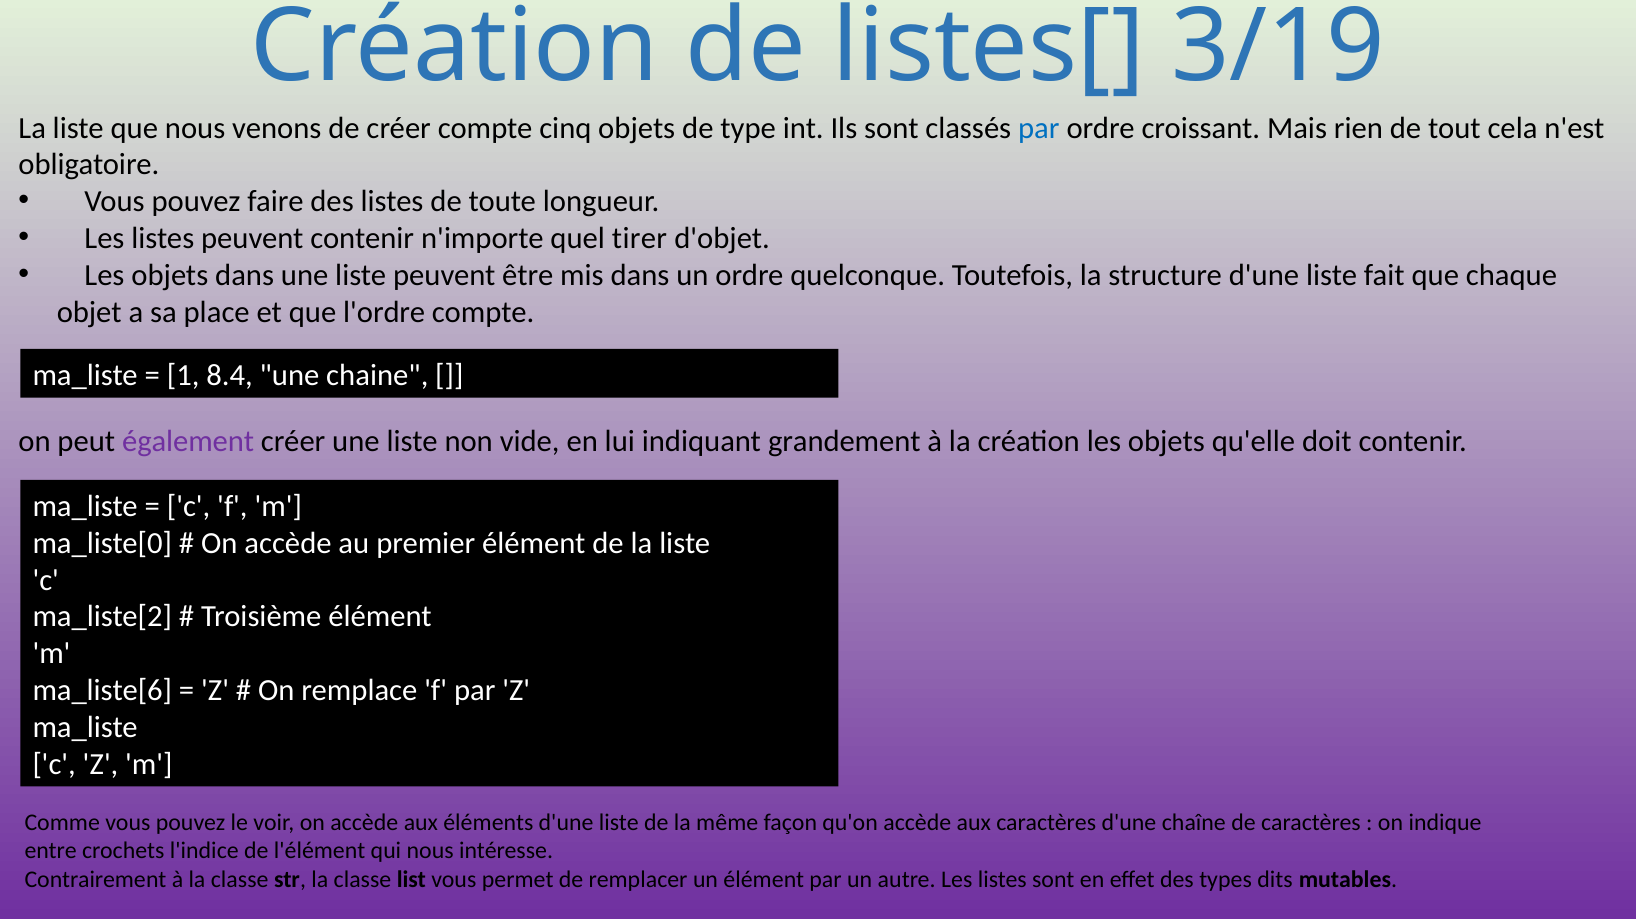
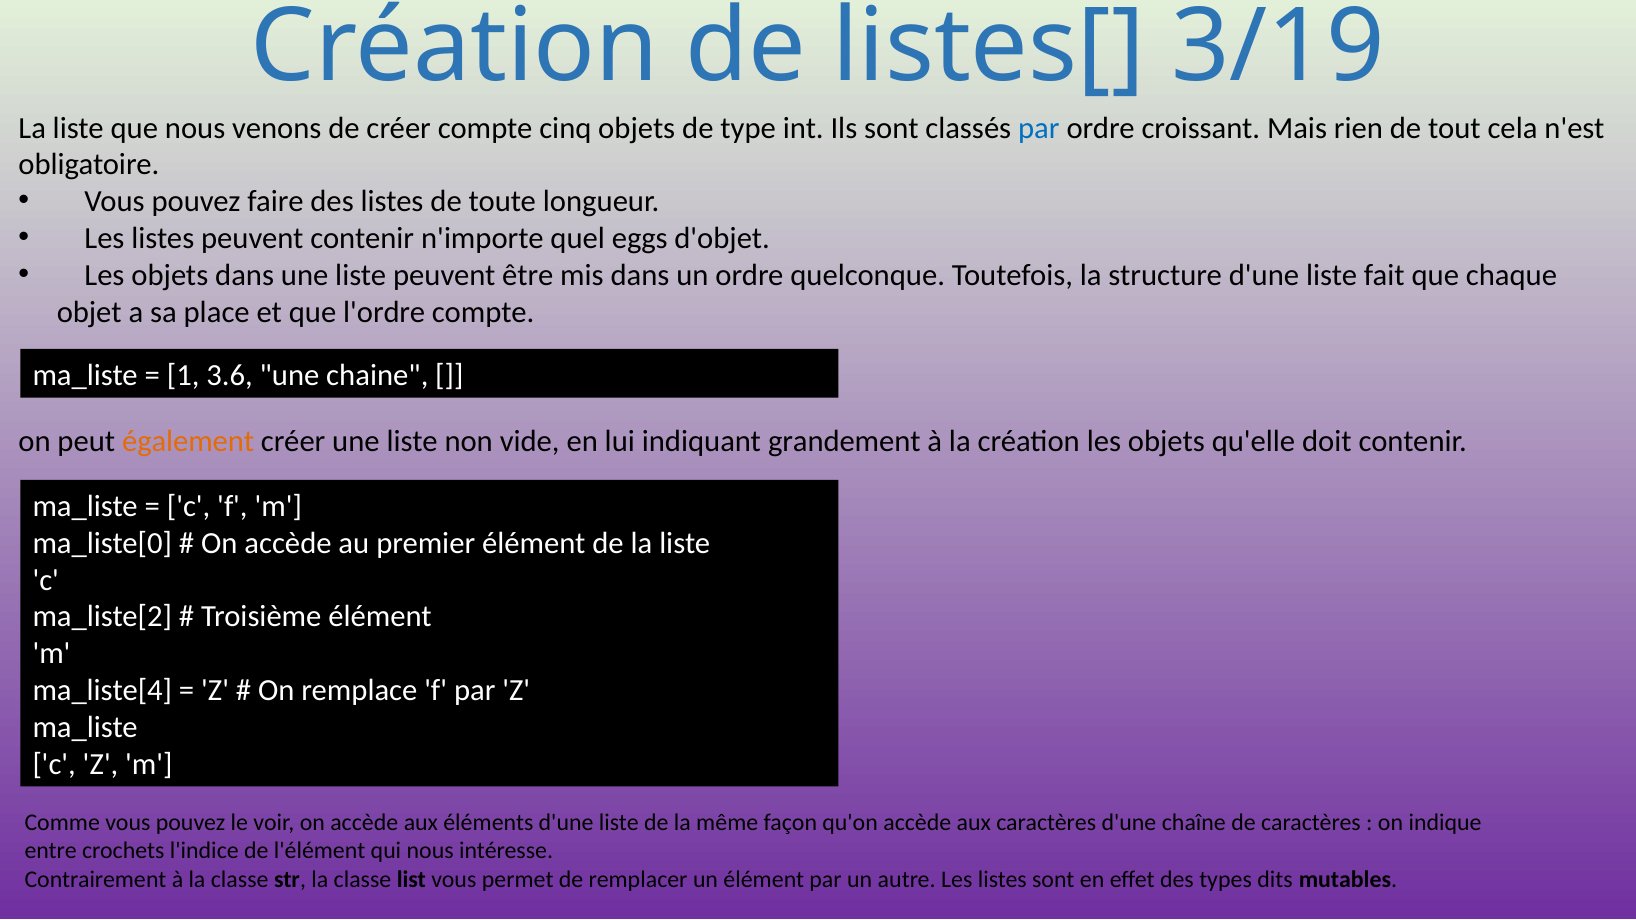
tirer: tirer -> eggs (640, 238)
8.4: 8.4 -> 3.6 (230, 375)
également colour: purple -> orange (188, 441)
ma_liste[6: ma_liste[6 -> ma_liste[4 (102, 691)
